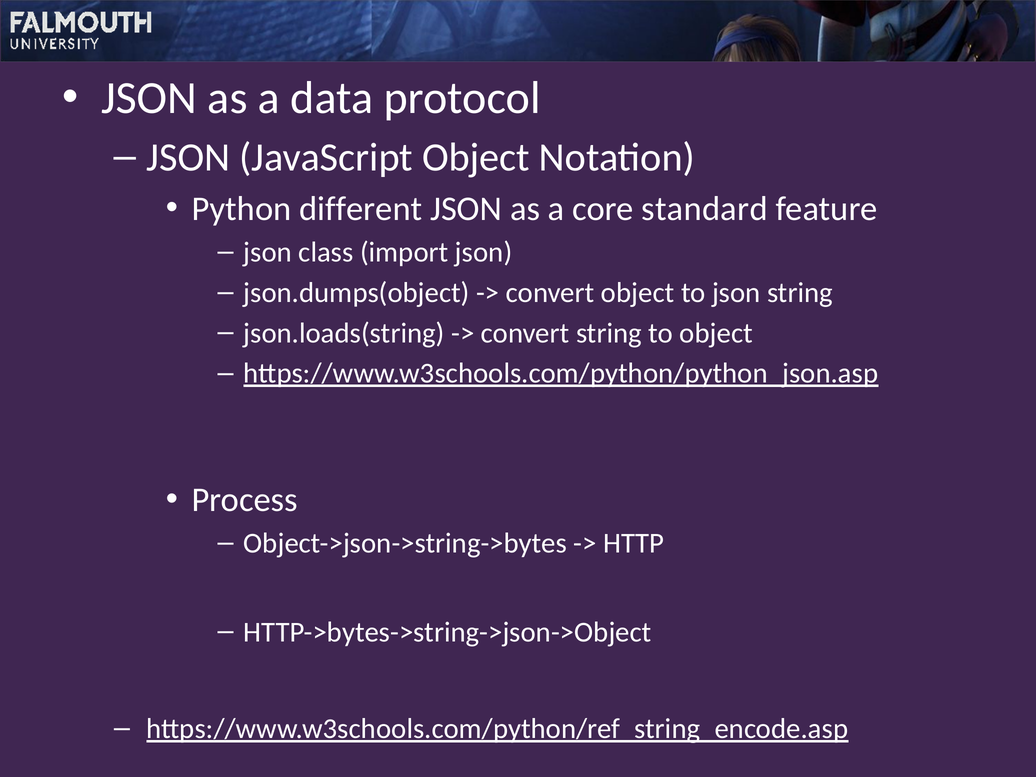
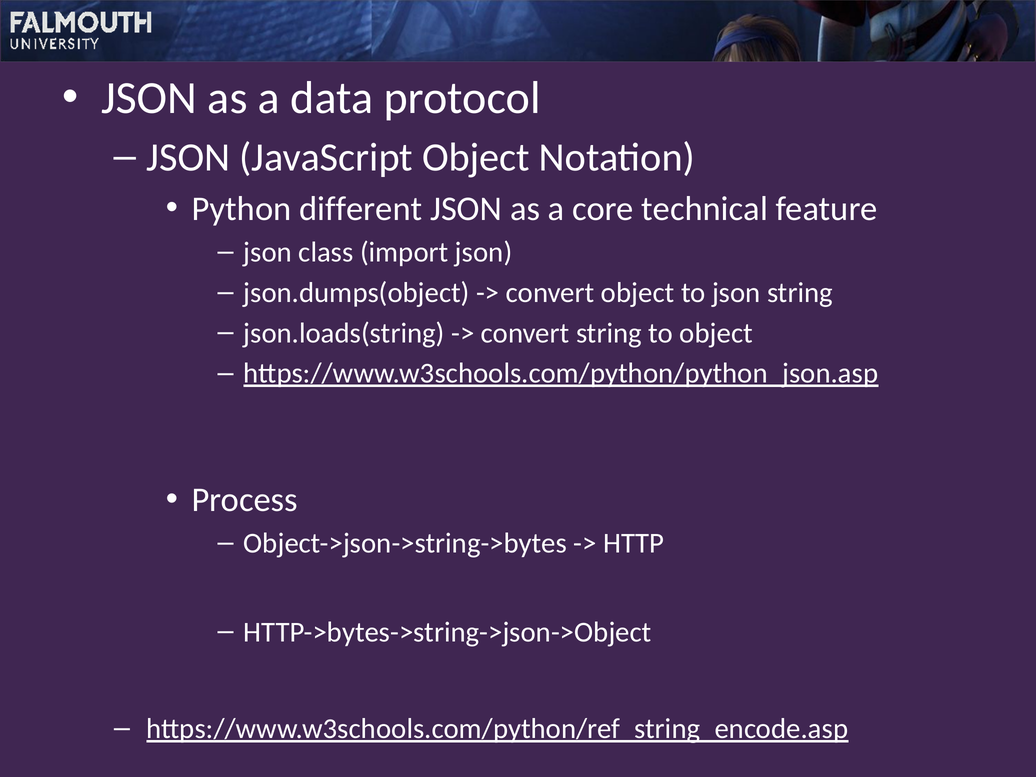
standard: standard -> technical (705, 209)
